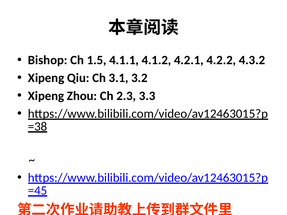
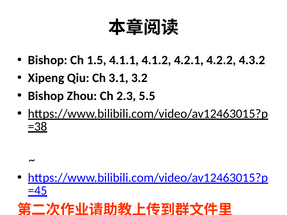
Xipeng: Xipeng -> Bishop (46, 96)
3.3: 3.3 -> 5.5 (147, 96)
